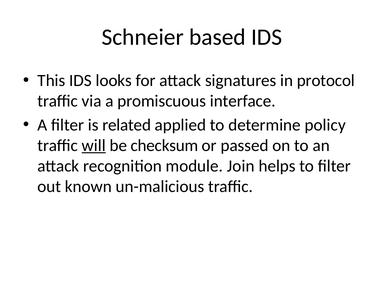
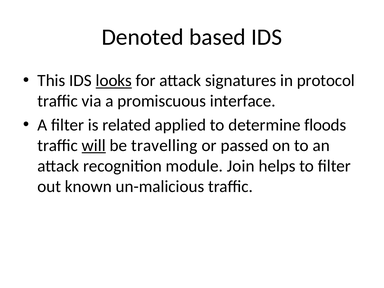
Schneier: Schneier -> Denoted (143, 37)
looks underline: none -> present (114, 81)
policy: policy -> floods (325, 125)
checksum: checksum -> travelling (164, 145)
